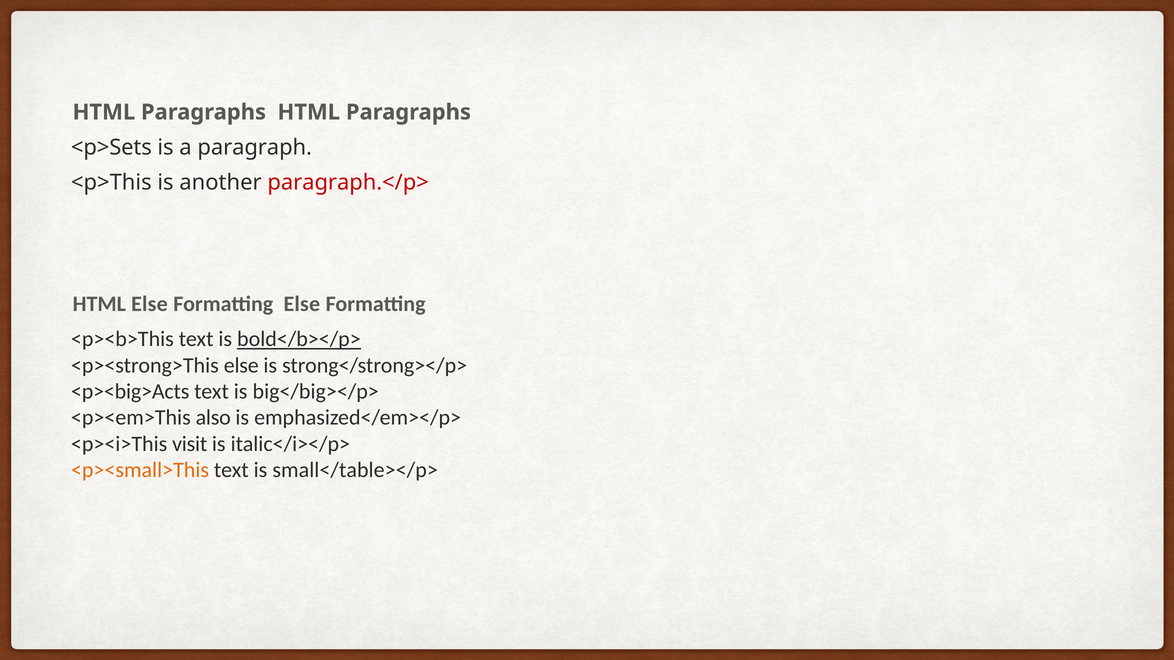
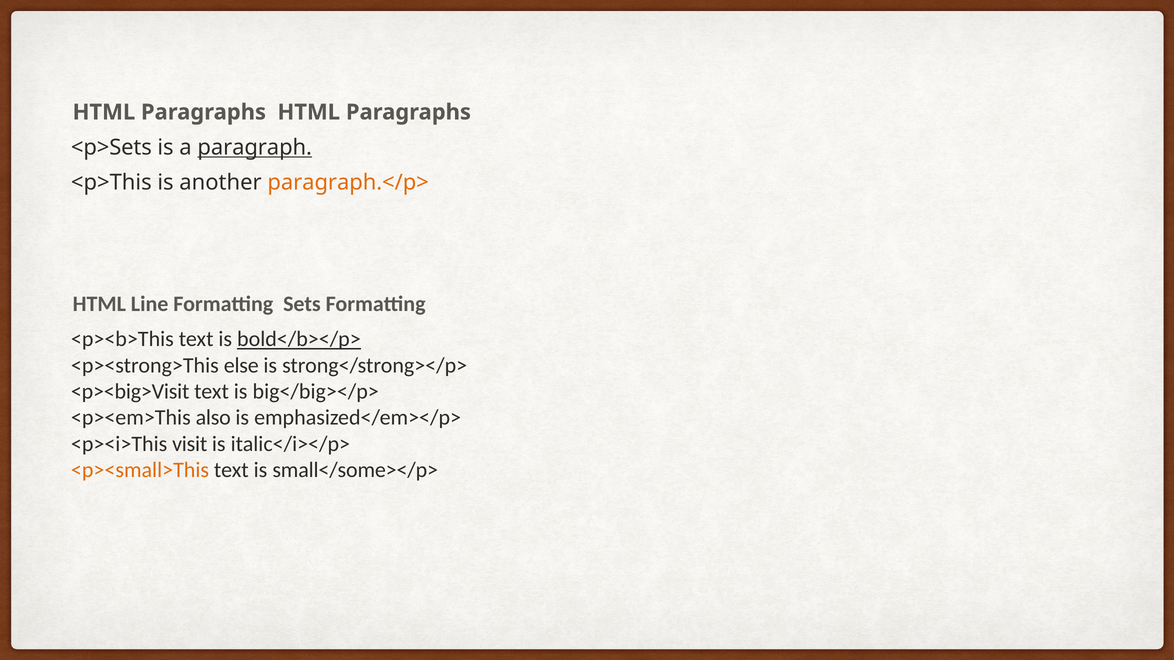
paragraph underline: none -> present (255, 148)
paragraph.</p> colour: red -> orange (348, 183)
HTML Else: Else -> Line (150, 304)
Formatting Else: Else -> Sets (302, 304)
<p><big>Acts: <p><big>Acts -> <p><big>Visit (130, 392)
small</table></p>: small</table></p> -> small</some></p> (355, 470)
